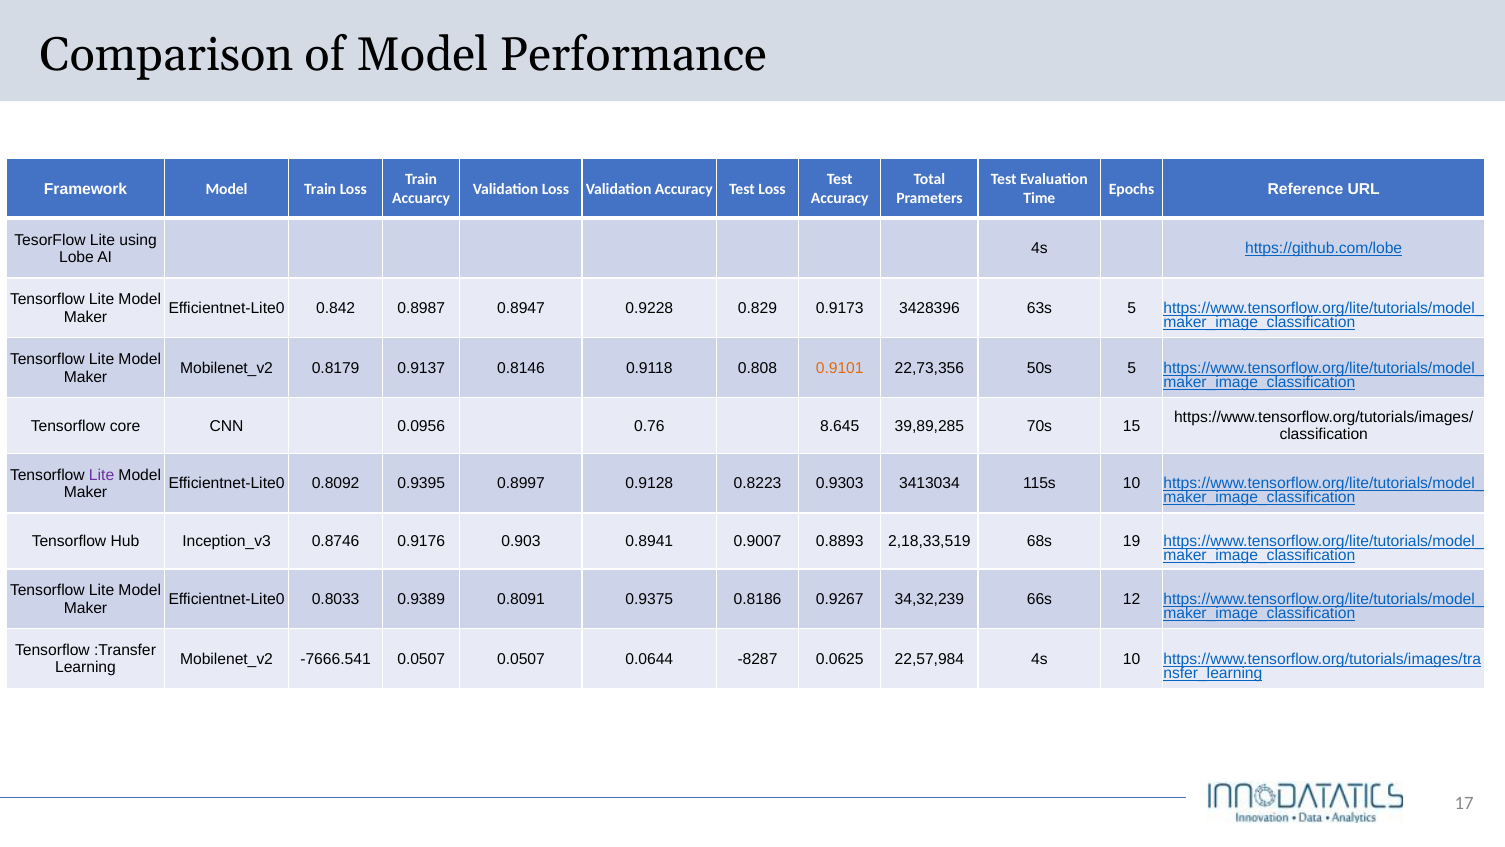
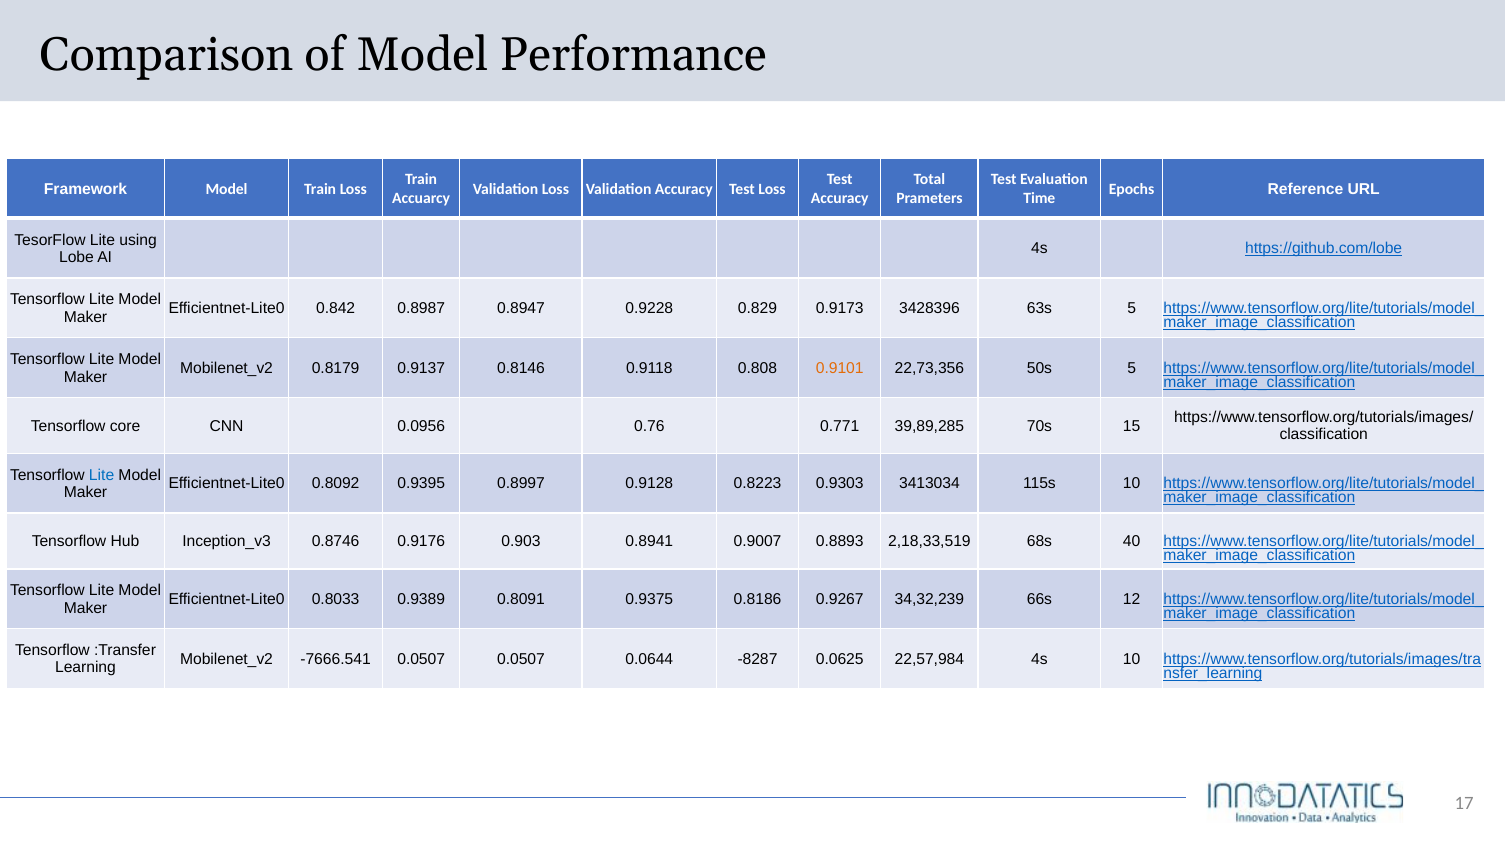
8.645: 8.645 -> 0.771 (840, 426)
Lite colour: purple -> blue (102, 475)
19: 19 -> 40 (1132, 541)
